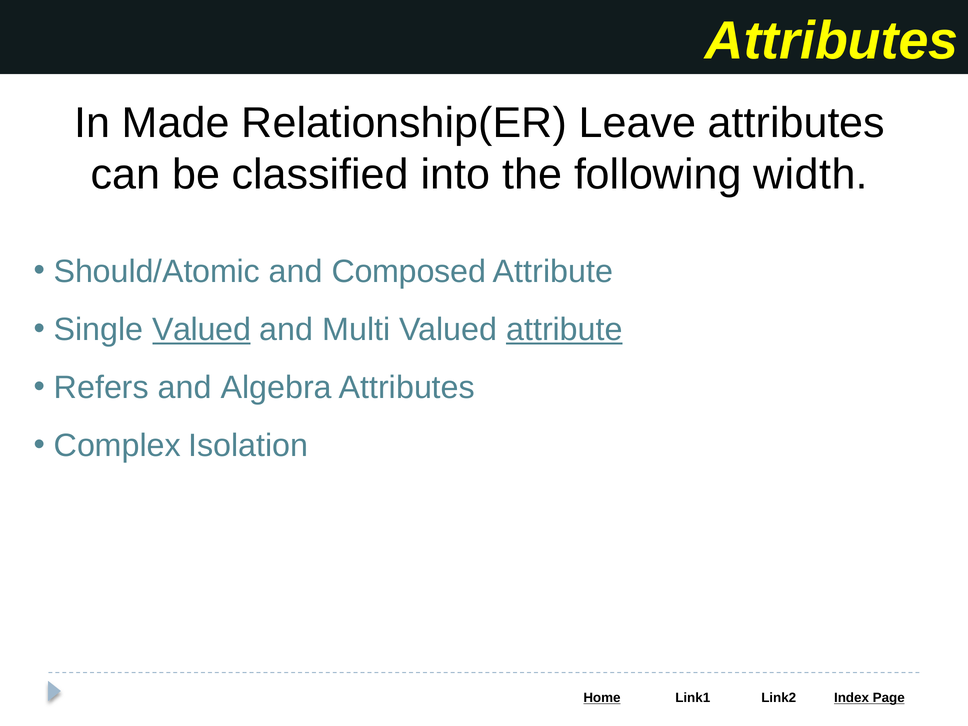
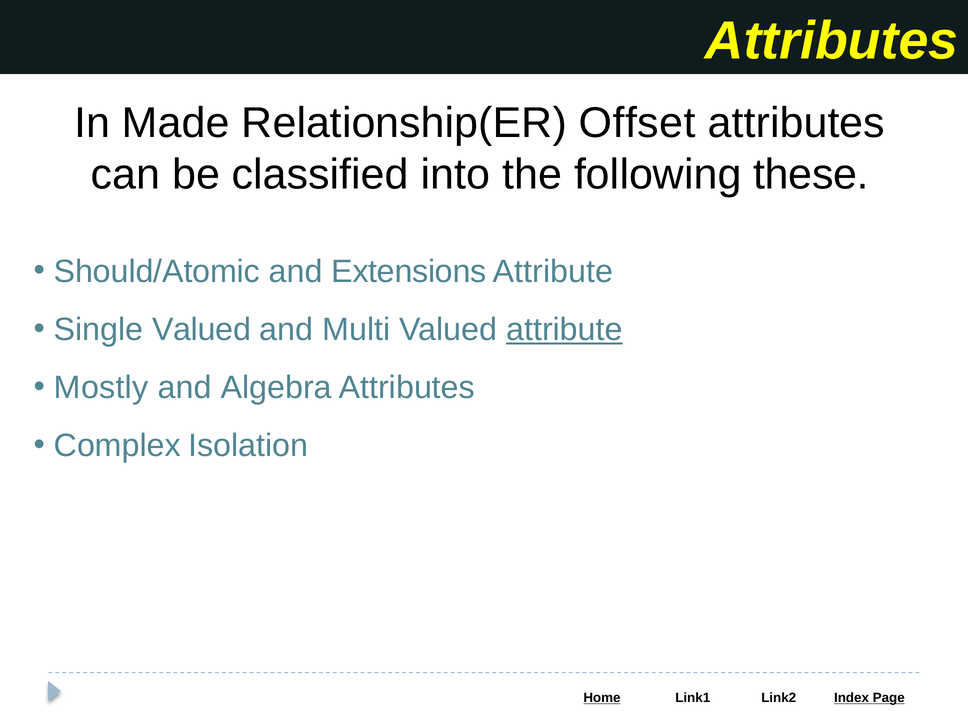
Leave: Leave -> Offset (637, 123)
width: width -> these (811, 175)
Composed: Composed -> Extensions (409, 272)
Valued underline: present -> none (202, 330)
Refers: Refers -> Mostly (101, 388)
